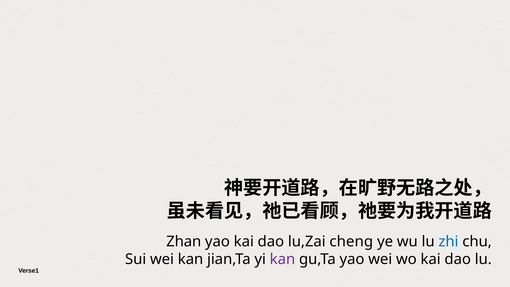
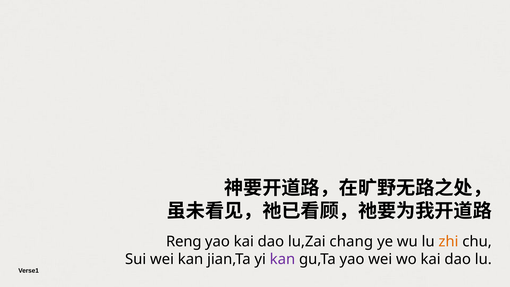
Zhan: Zhan -> Reng (184, 241)
cheng: cheng -> chang (351, 241)
zhi colour: blue -> orange (448, 241)
